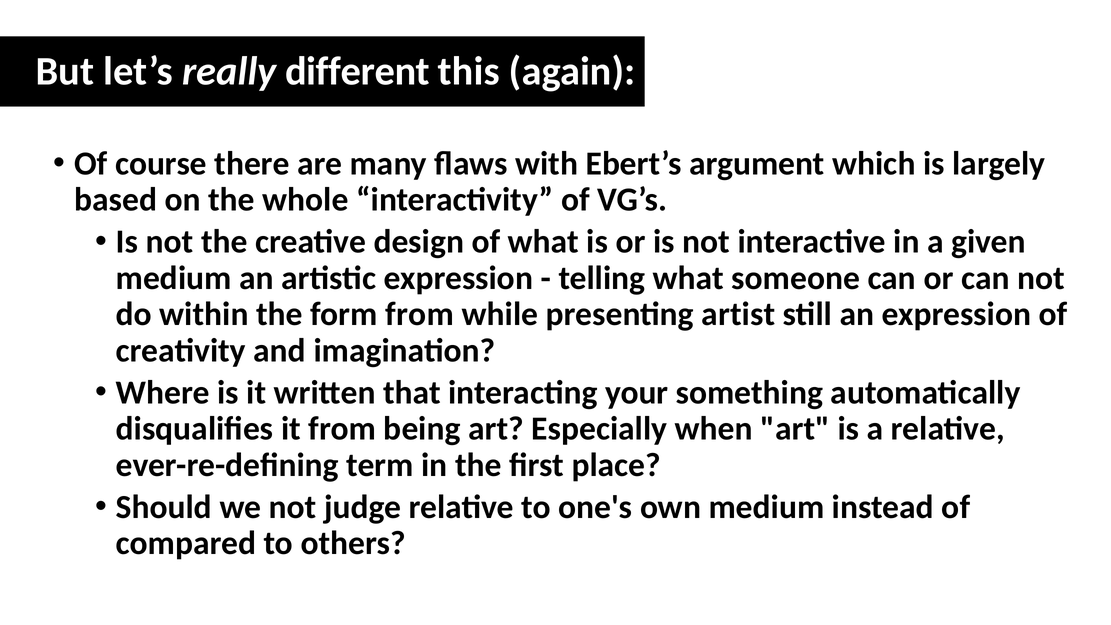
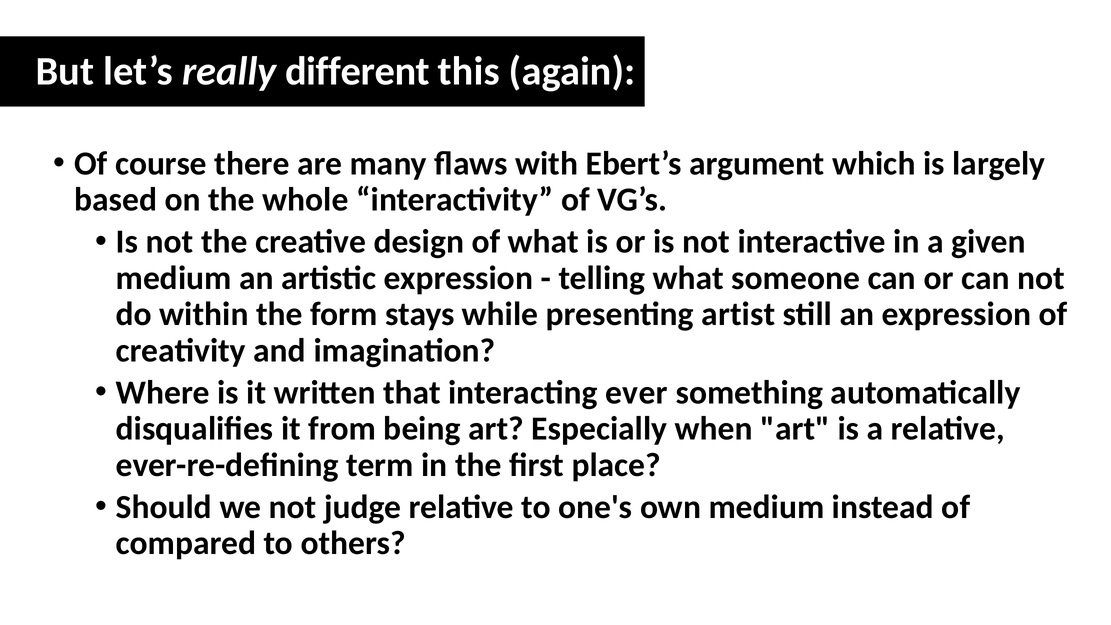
form from: from -> stays (420, 314)
your: your -> ever (637, 393)
